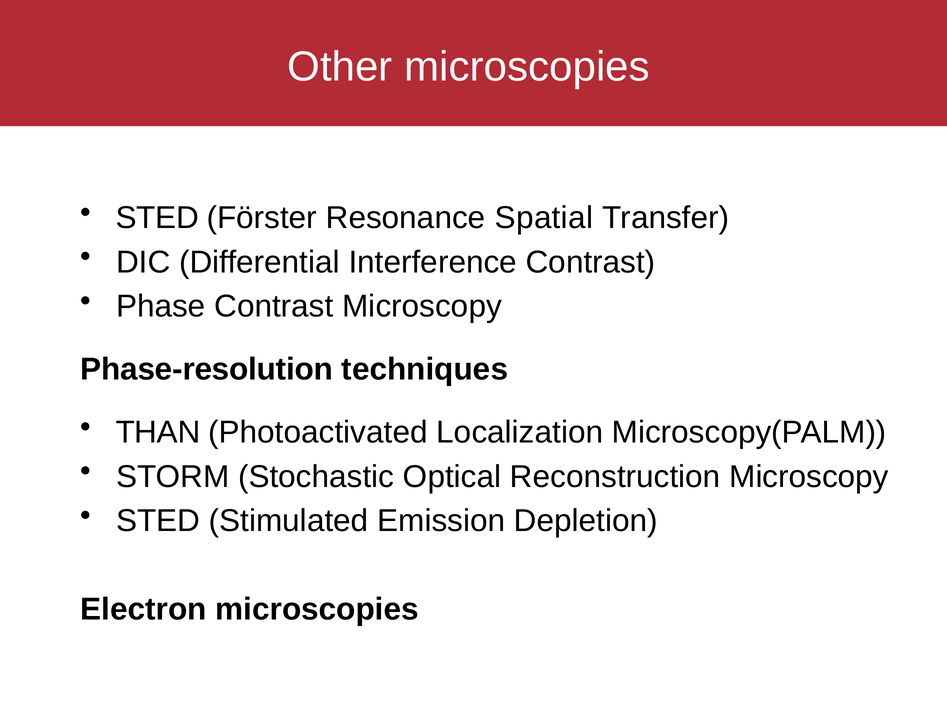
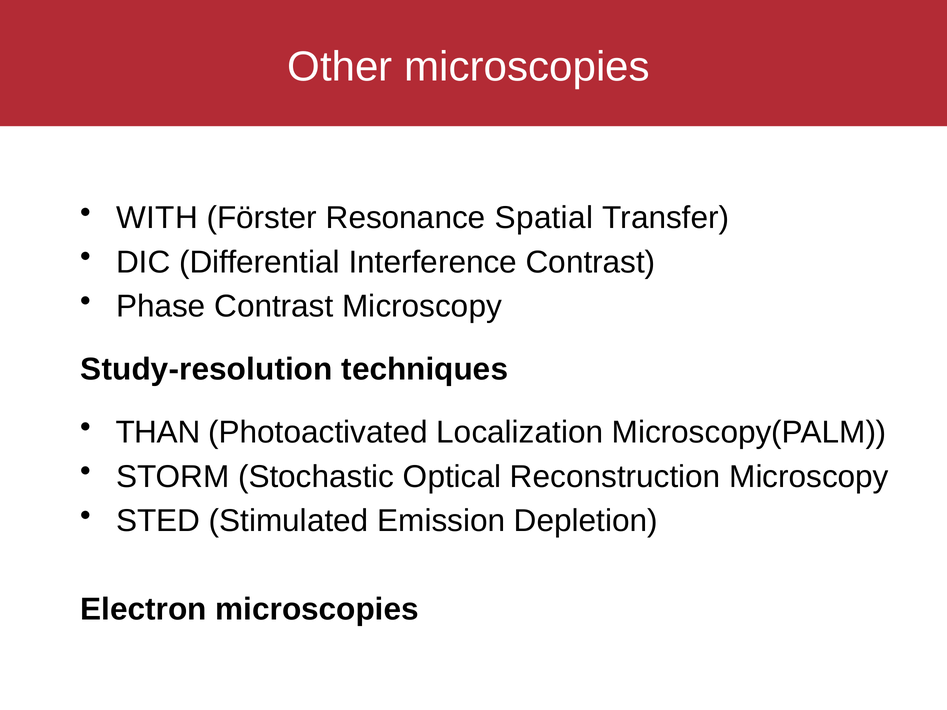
STED: STED -> WITH (157, 218)
Phase-resolution: Phase-resolution -> Study-resolution (207, 370)
